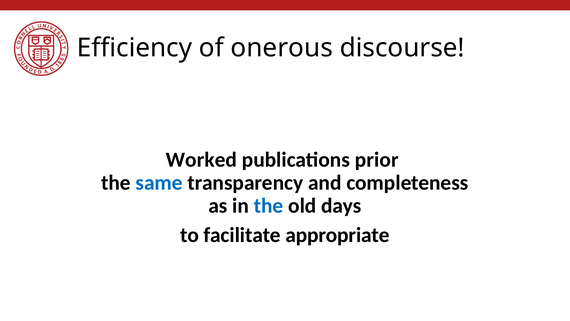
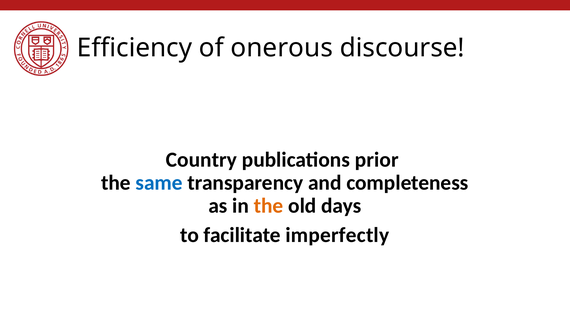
Worked: Worked -> Country (201, 160)
the colour: blue -> orange (269, 206)
appropriate: appropriate -> imperfectly (337, 235)
